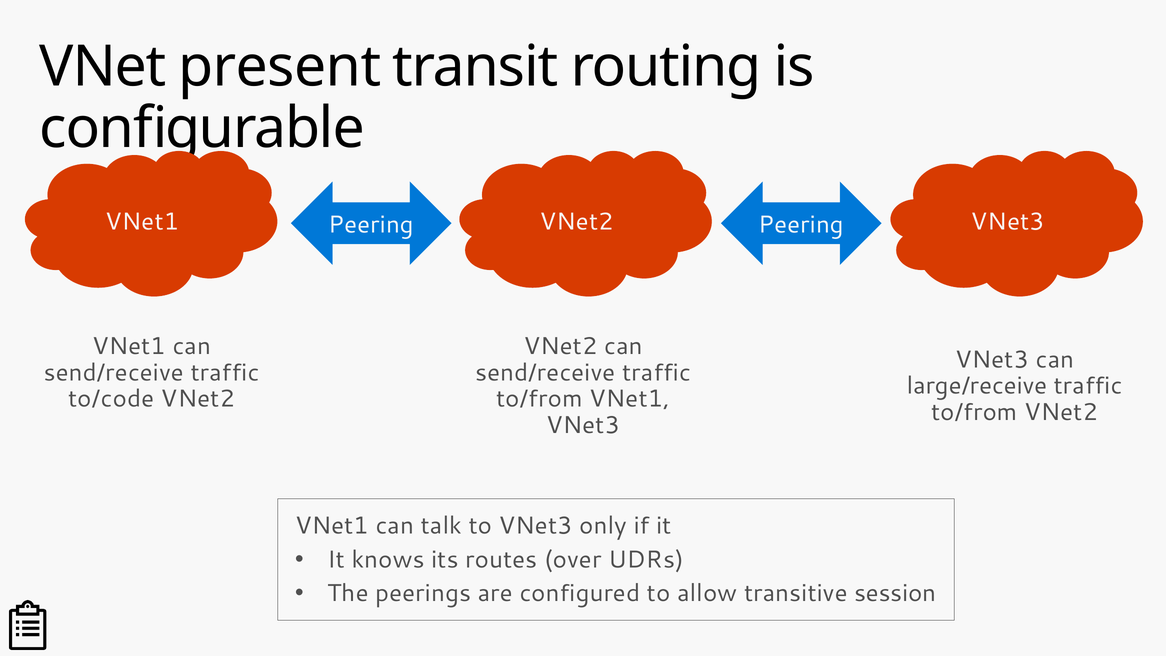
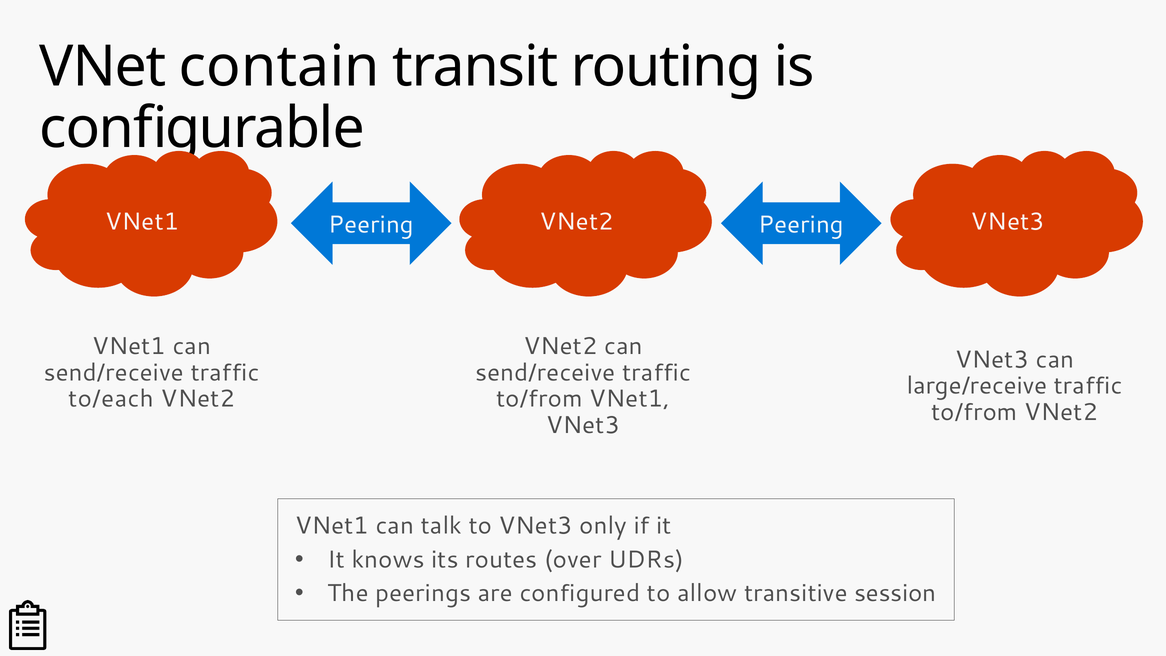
present: present -> contain (279, 67)
to/code: to/code -> to/each (111, 399)
